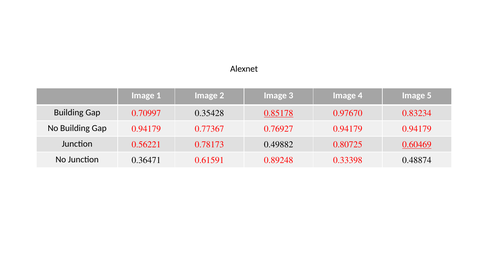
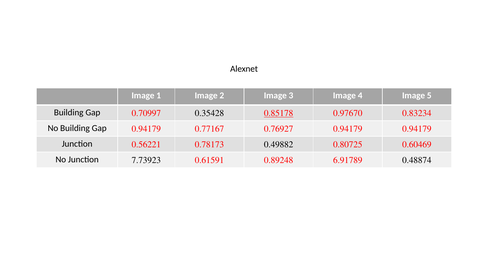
0.77367: 0.77367 -> 0.77167 (209, 129)
0.60469 underline: present -> none (417, 144)
0.36471: 0.36471 -> 7.73923 (146, 160)
0.33398: 0.33398 -> 6.91789 (348, 160)
